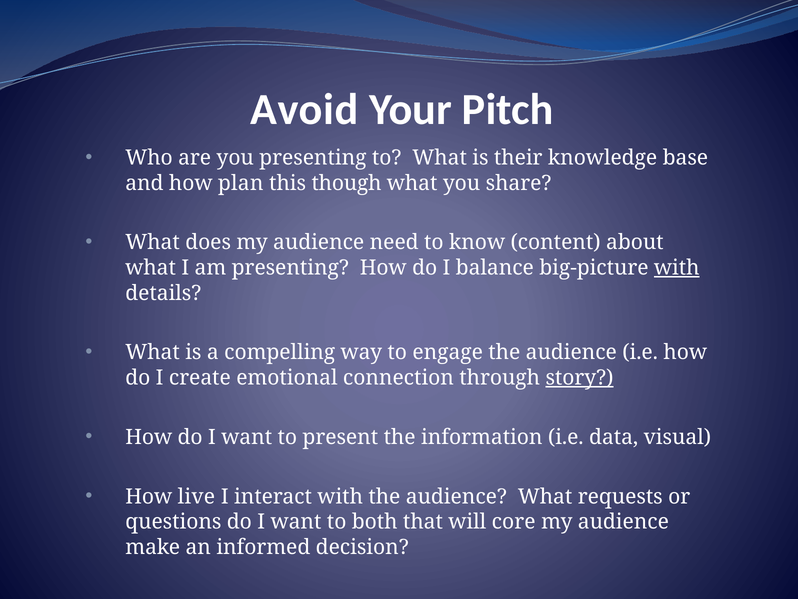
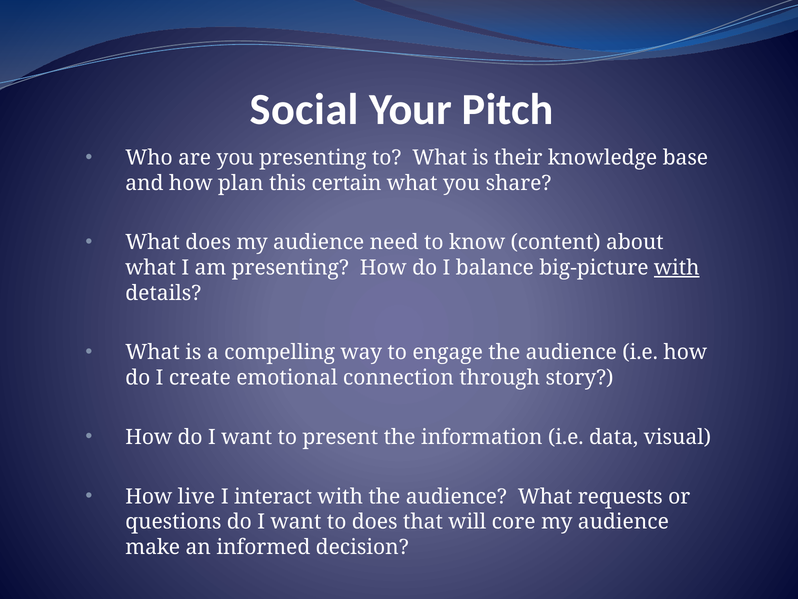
Avoid: Avoid -> Social (304, 110)
though: though -> certain (347, 183)
story underline: present -> none (579, 377)
to both: both -> does (375, 521)
